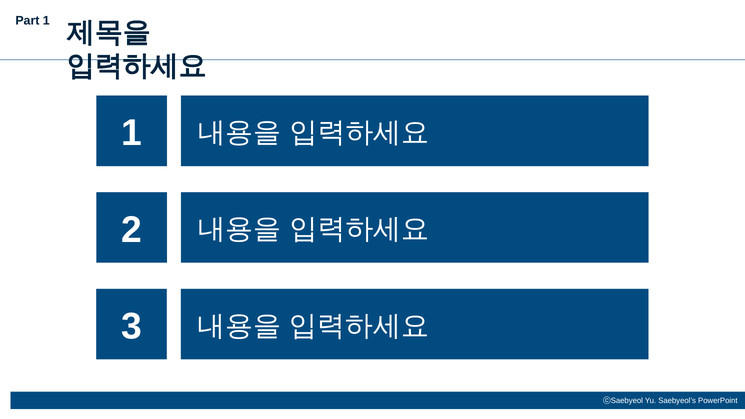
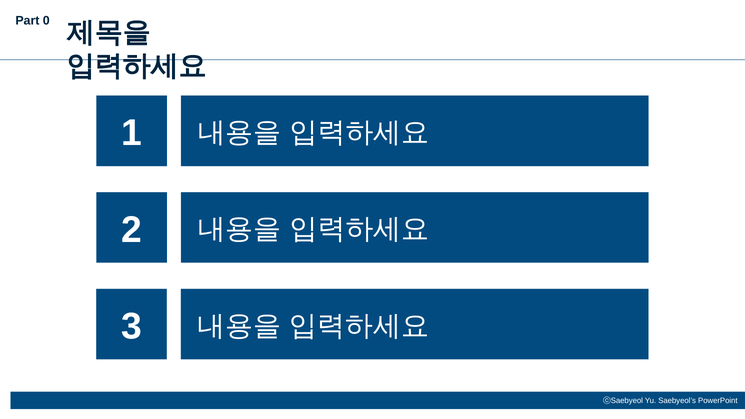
Part 1: 1 -> 0 (46, 21)
